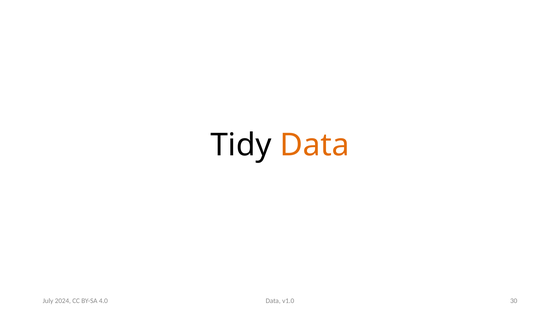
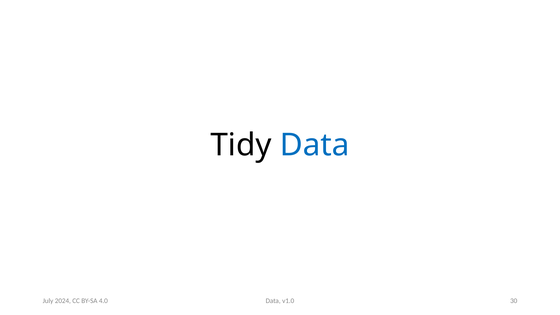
Data colour: orange -> blue (315, 145)
